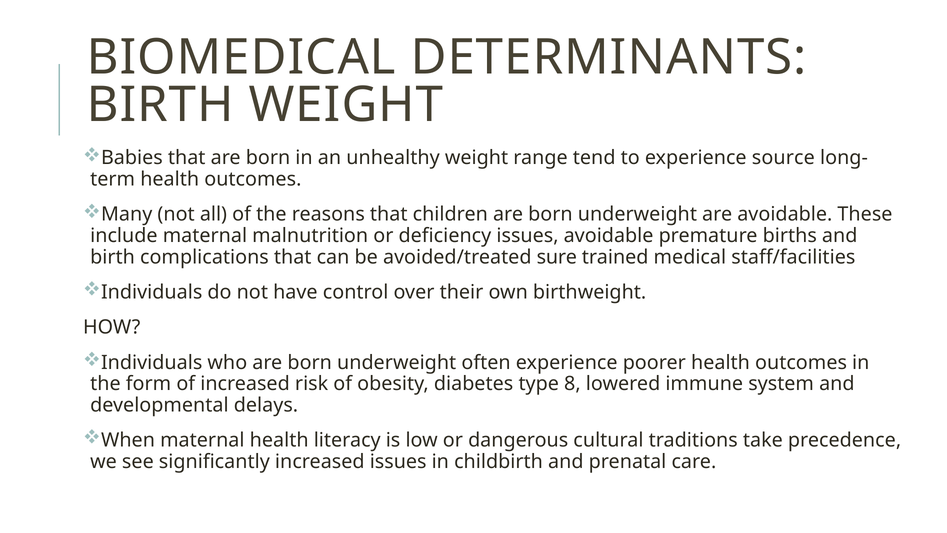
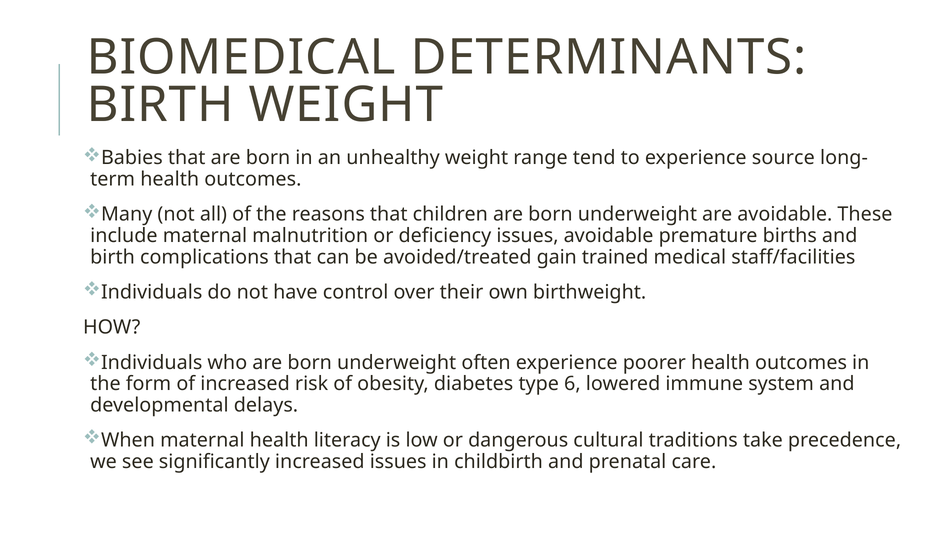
sure: sure -> gain (557, 257)
8: 8 -> 6 (572, 384)
